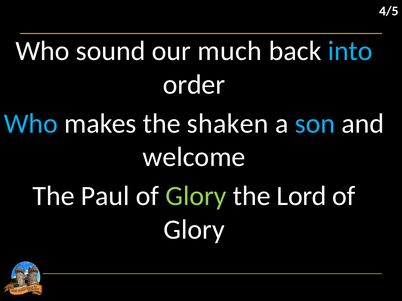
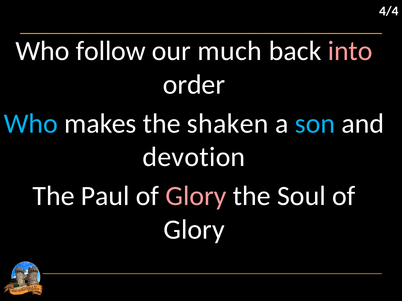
4/5: 4/5 -> 4/4 (389, 11)
sound: sound -> follow (111, 51)
into colour: light blue -> pink (350, 51)
welcome: welcome -> devotion (194, 157)
Glory colour: light green -> pink (196, 196)
Lord: Lord -> Soul (301, 196)
